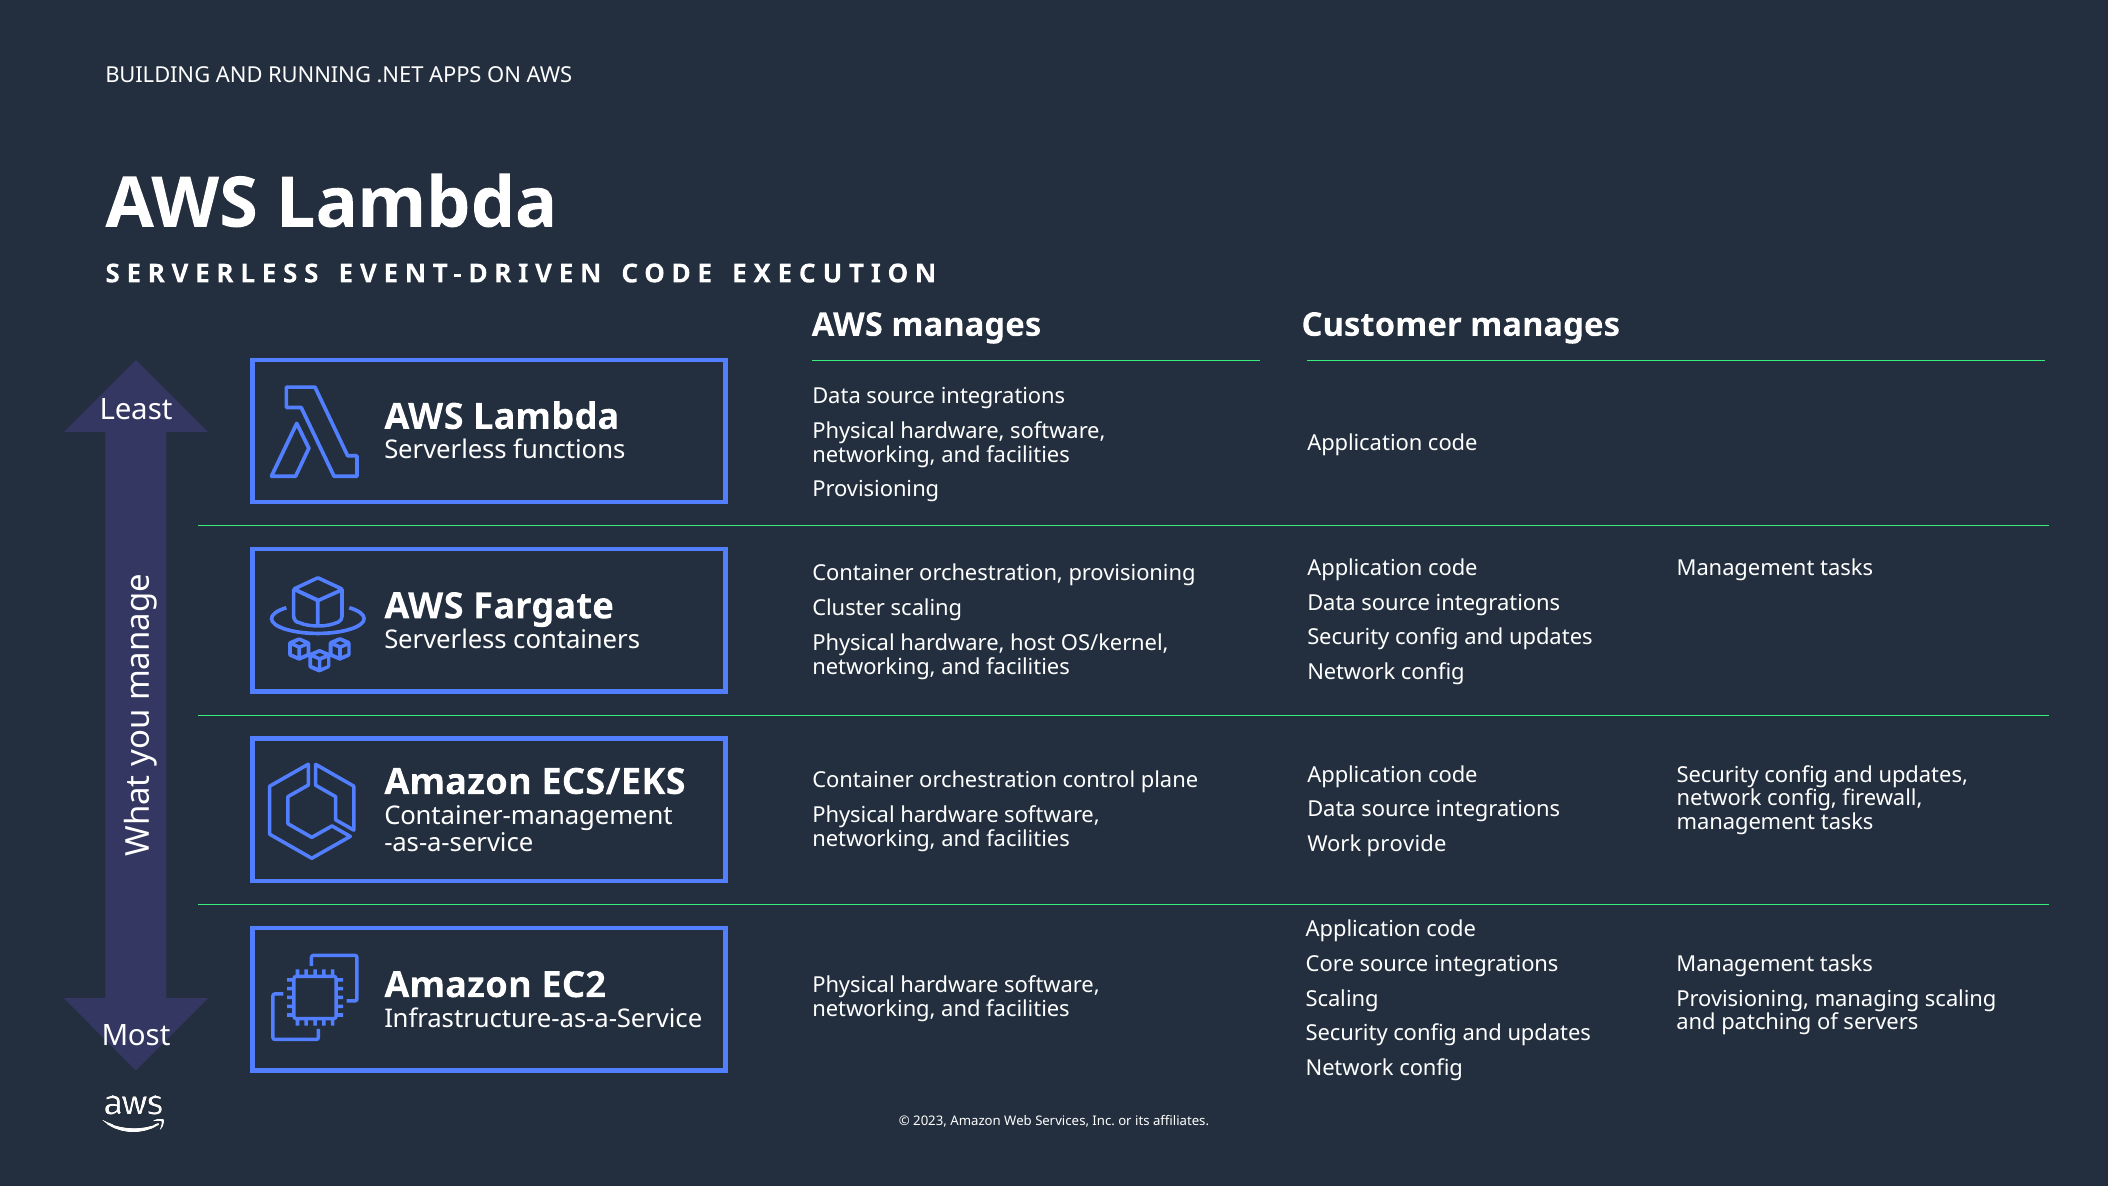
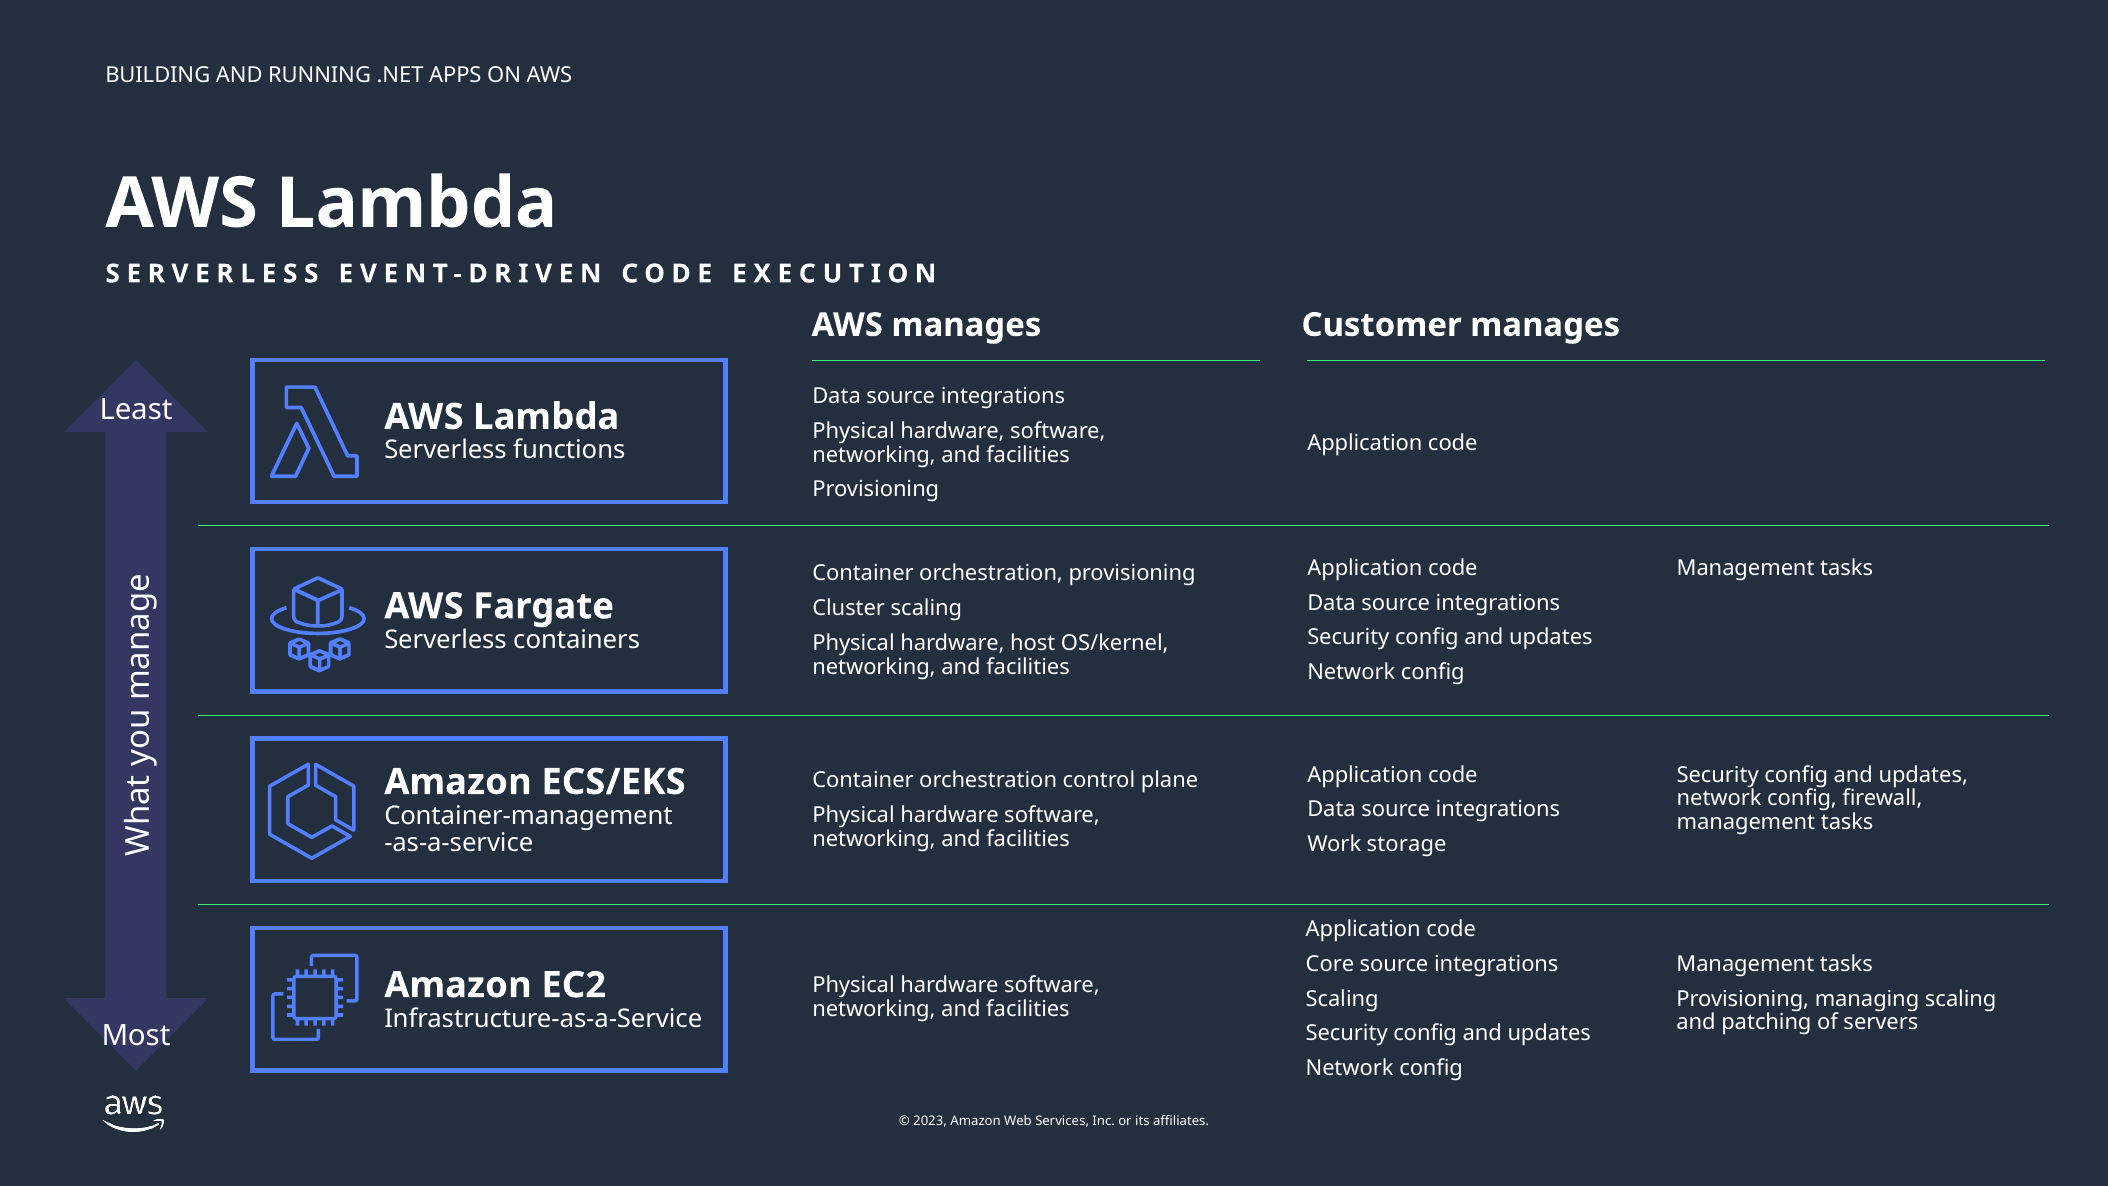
provide: provide -> storage (1407, 844)
